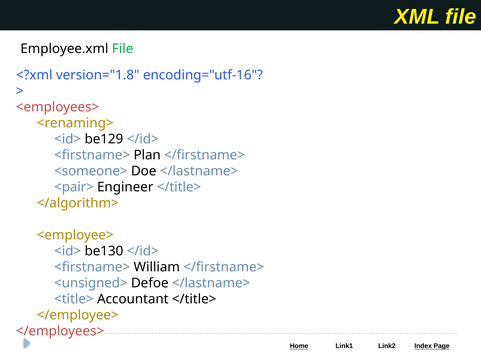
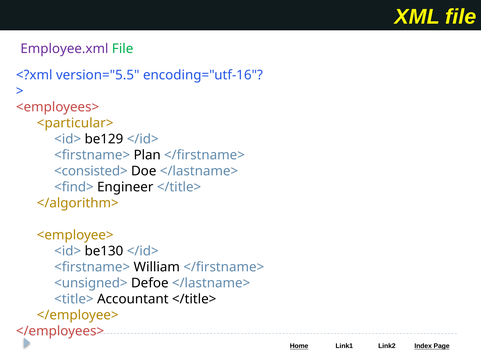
Employee.xml colour: black -> purple (64, 49)
version="1.8: version="1.8 -> version="5.5 (98, 75)
<renaming>: <renaming> -> <particular> (75, 123)
<someone>: <someone> -> <consisted> (91, 171)
<pair>: <pair> -> <find> (74, 187)
